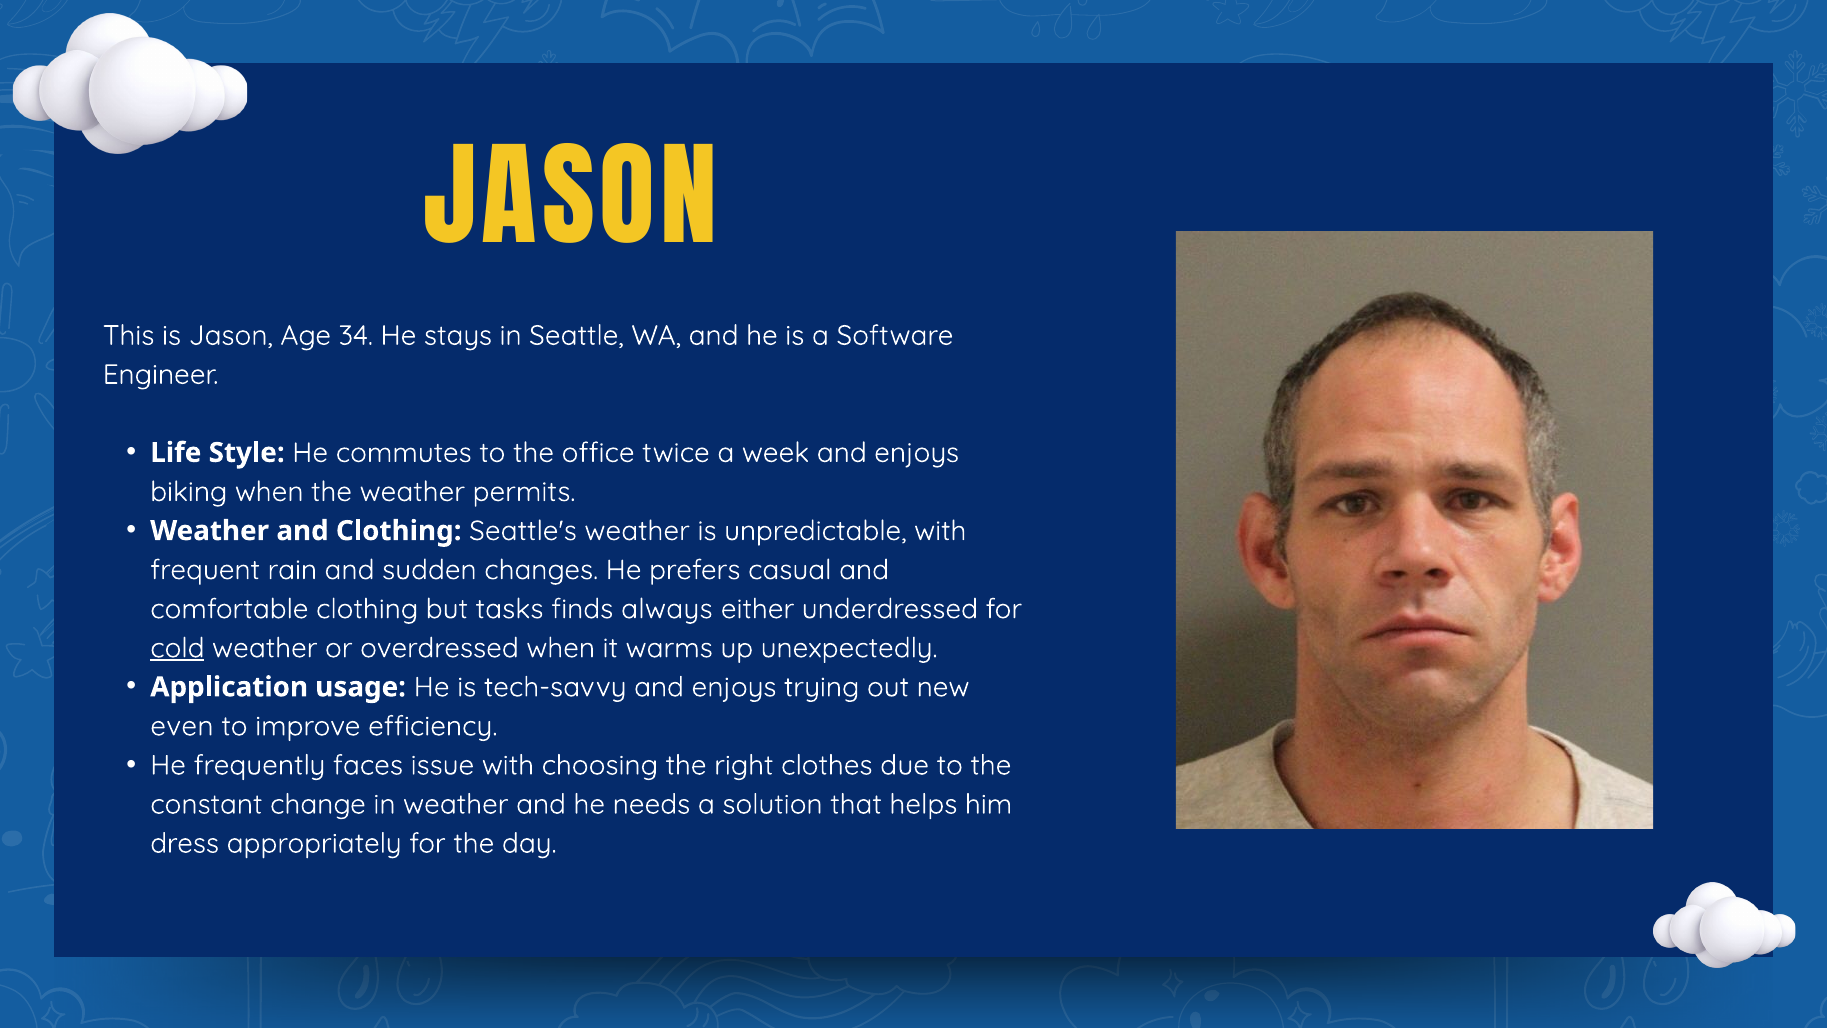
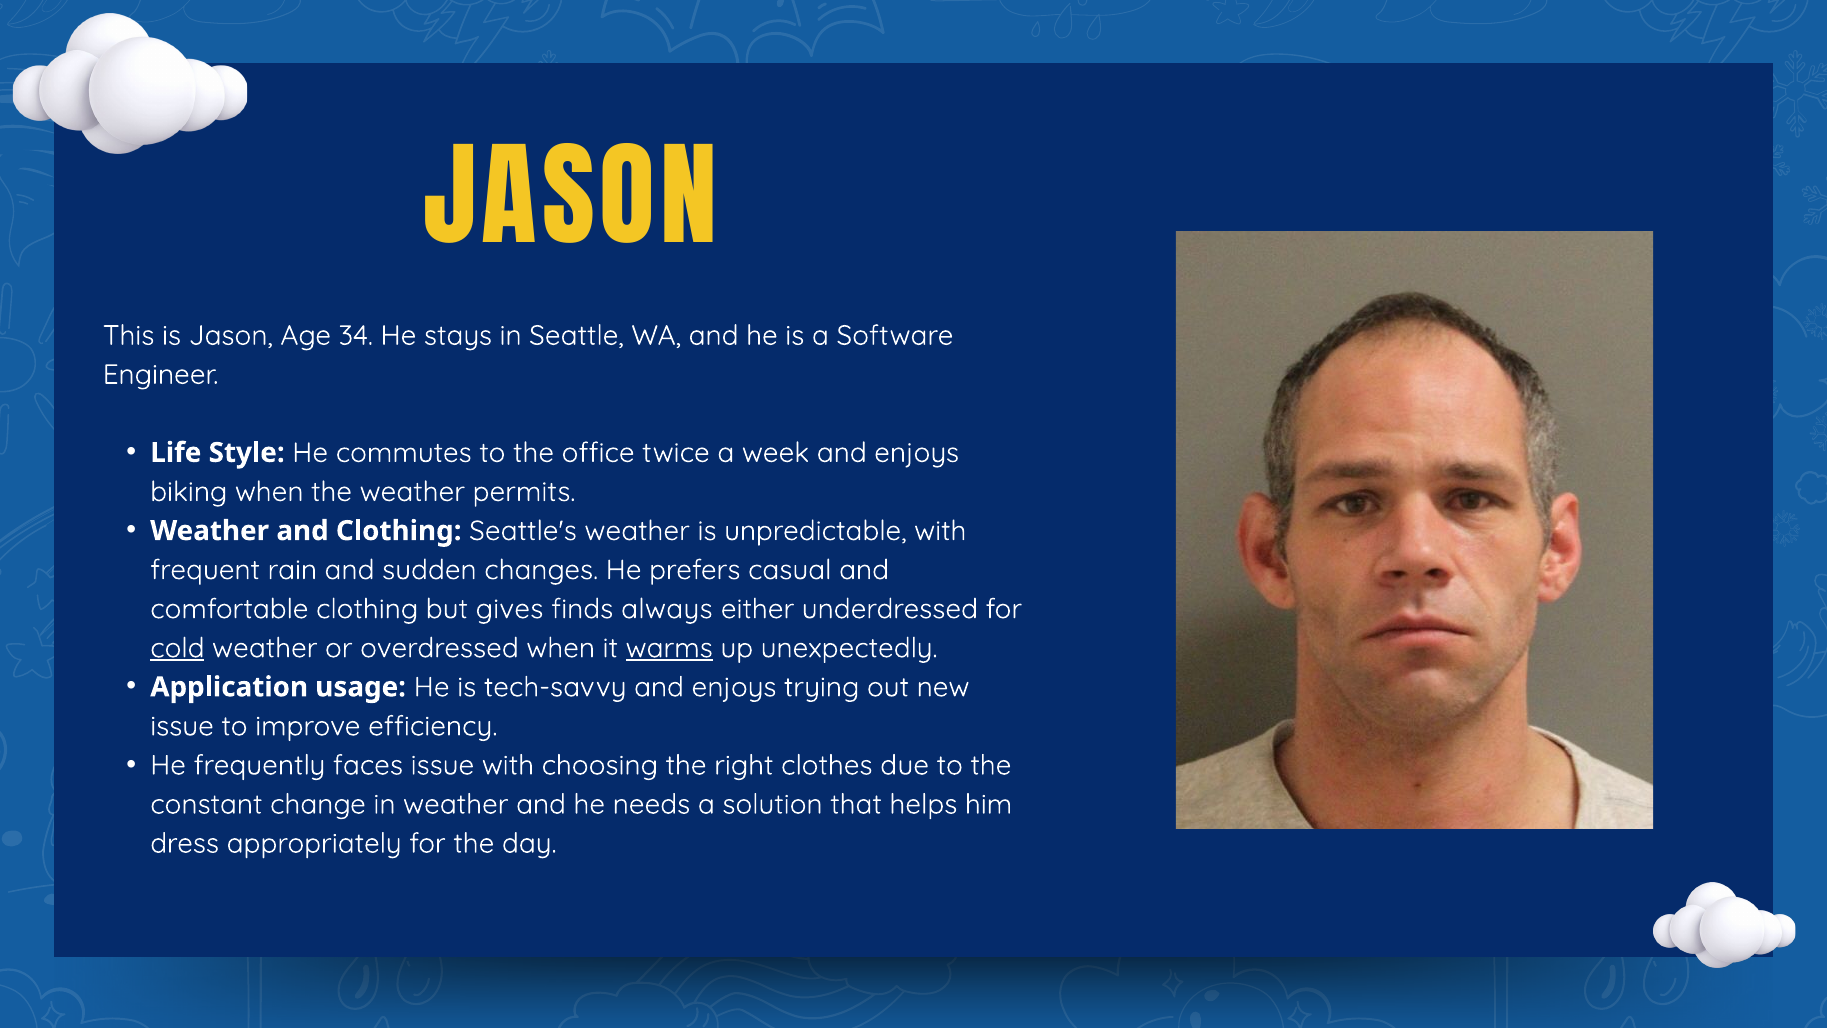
tasks: tasks -> gives (509, 609)
warms underline: none -> present (669, 648)
even: even -> issue (182, 726)
